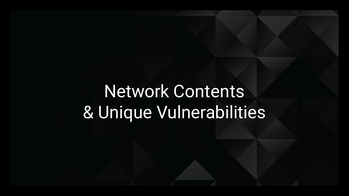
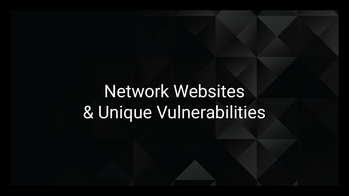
Contents: Contents -> Websites (209, 92)
